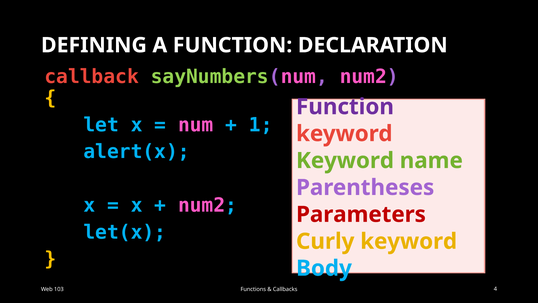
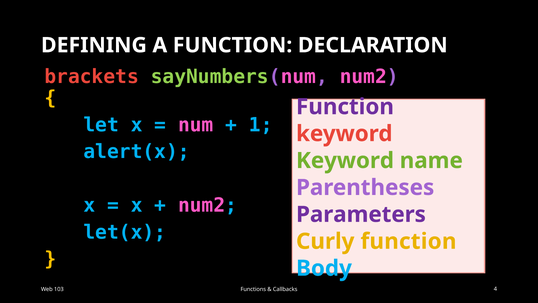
callback: callback -> brackets (92, 77)
Parameters colour: red -> purple (361, 214)
Curly keyword: keyword -> function (409, 241)
